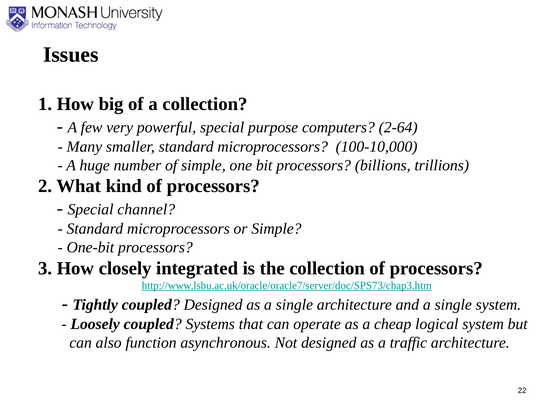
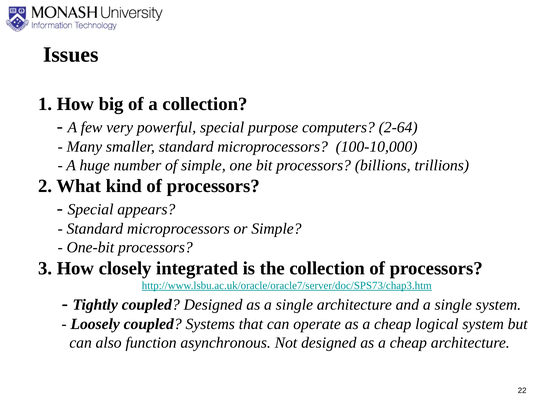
channel: channel -> appears (146, 210)
designed as a traffic: traffic -> cheap (408, 343)
